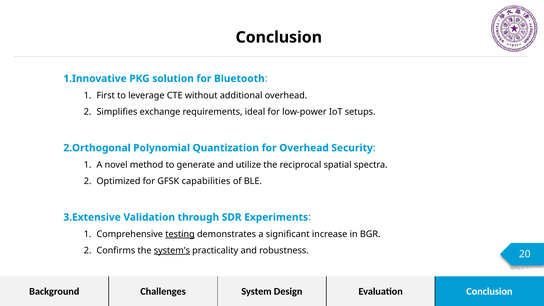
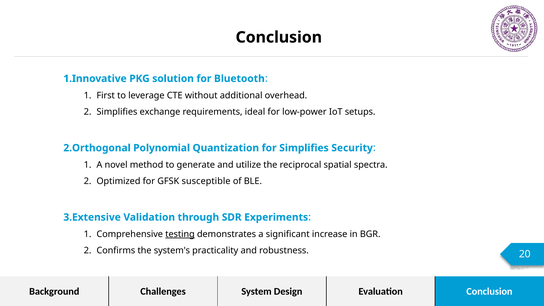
for Overhead: Overhead -> Simplifies (304, 148)
capabilities: capabilities -> susceptible (206, 181)
system's underline: present -> none (172, 250)
